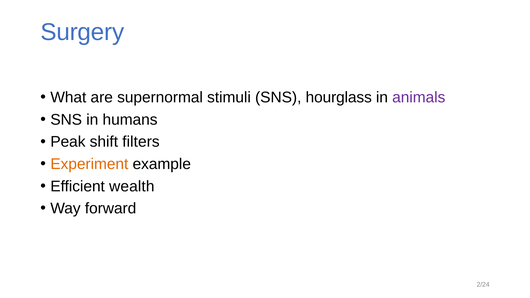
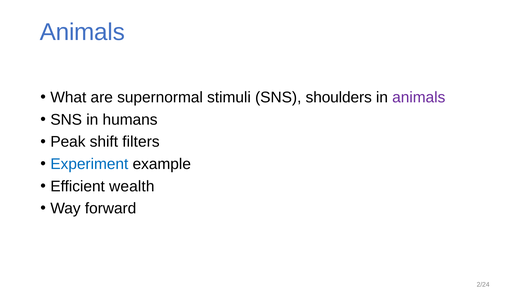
Surgery: Surgery -> Animals (82, 32)
hourglass: hourglass -> shoulders (339, 97)
Experiment colour: orange -> blue (89, 164)
